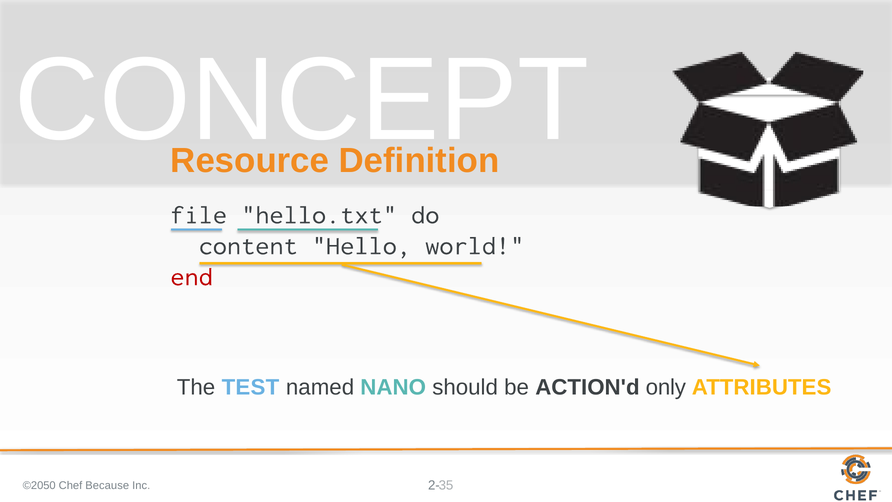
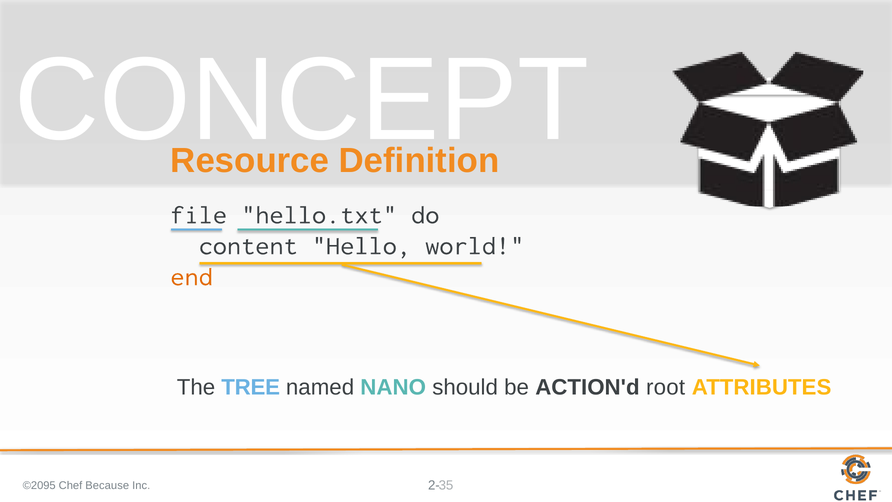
end colour: red -> orange (192, 277)
TEST: TEST -> TREE (251, 387)
only: only -> root (666, 387)
©2050: ©2050 -> ©2095 (39, 485)
